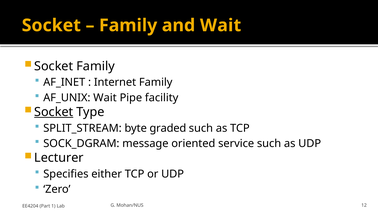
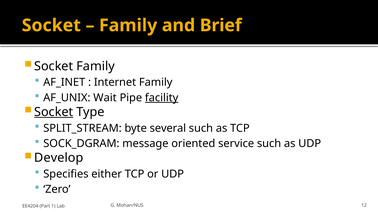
and Wait: Wait -> Brief (221, 25)
facility underline: none -> present (162, 98)
graded: graded -> several (168, 129)
Lecturer: Lecturer -> Develop (59, 158)
